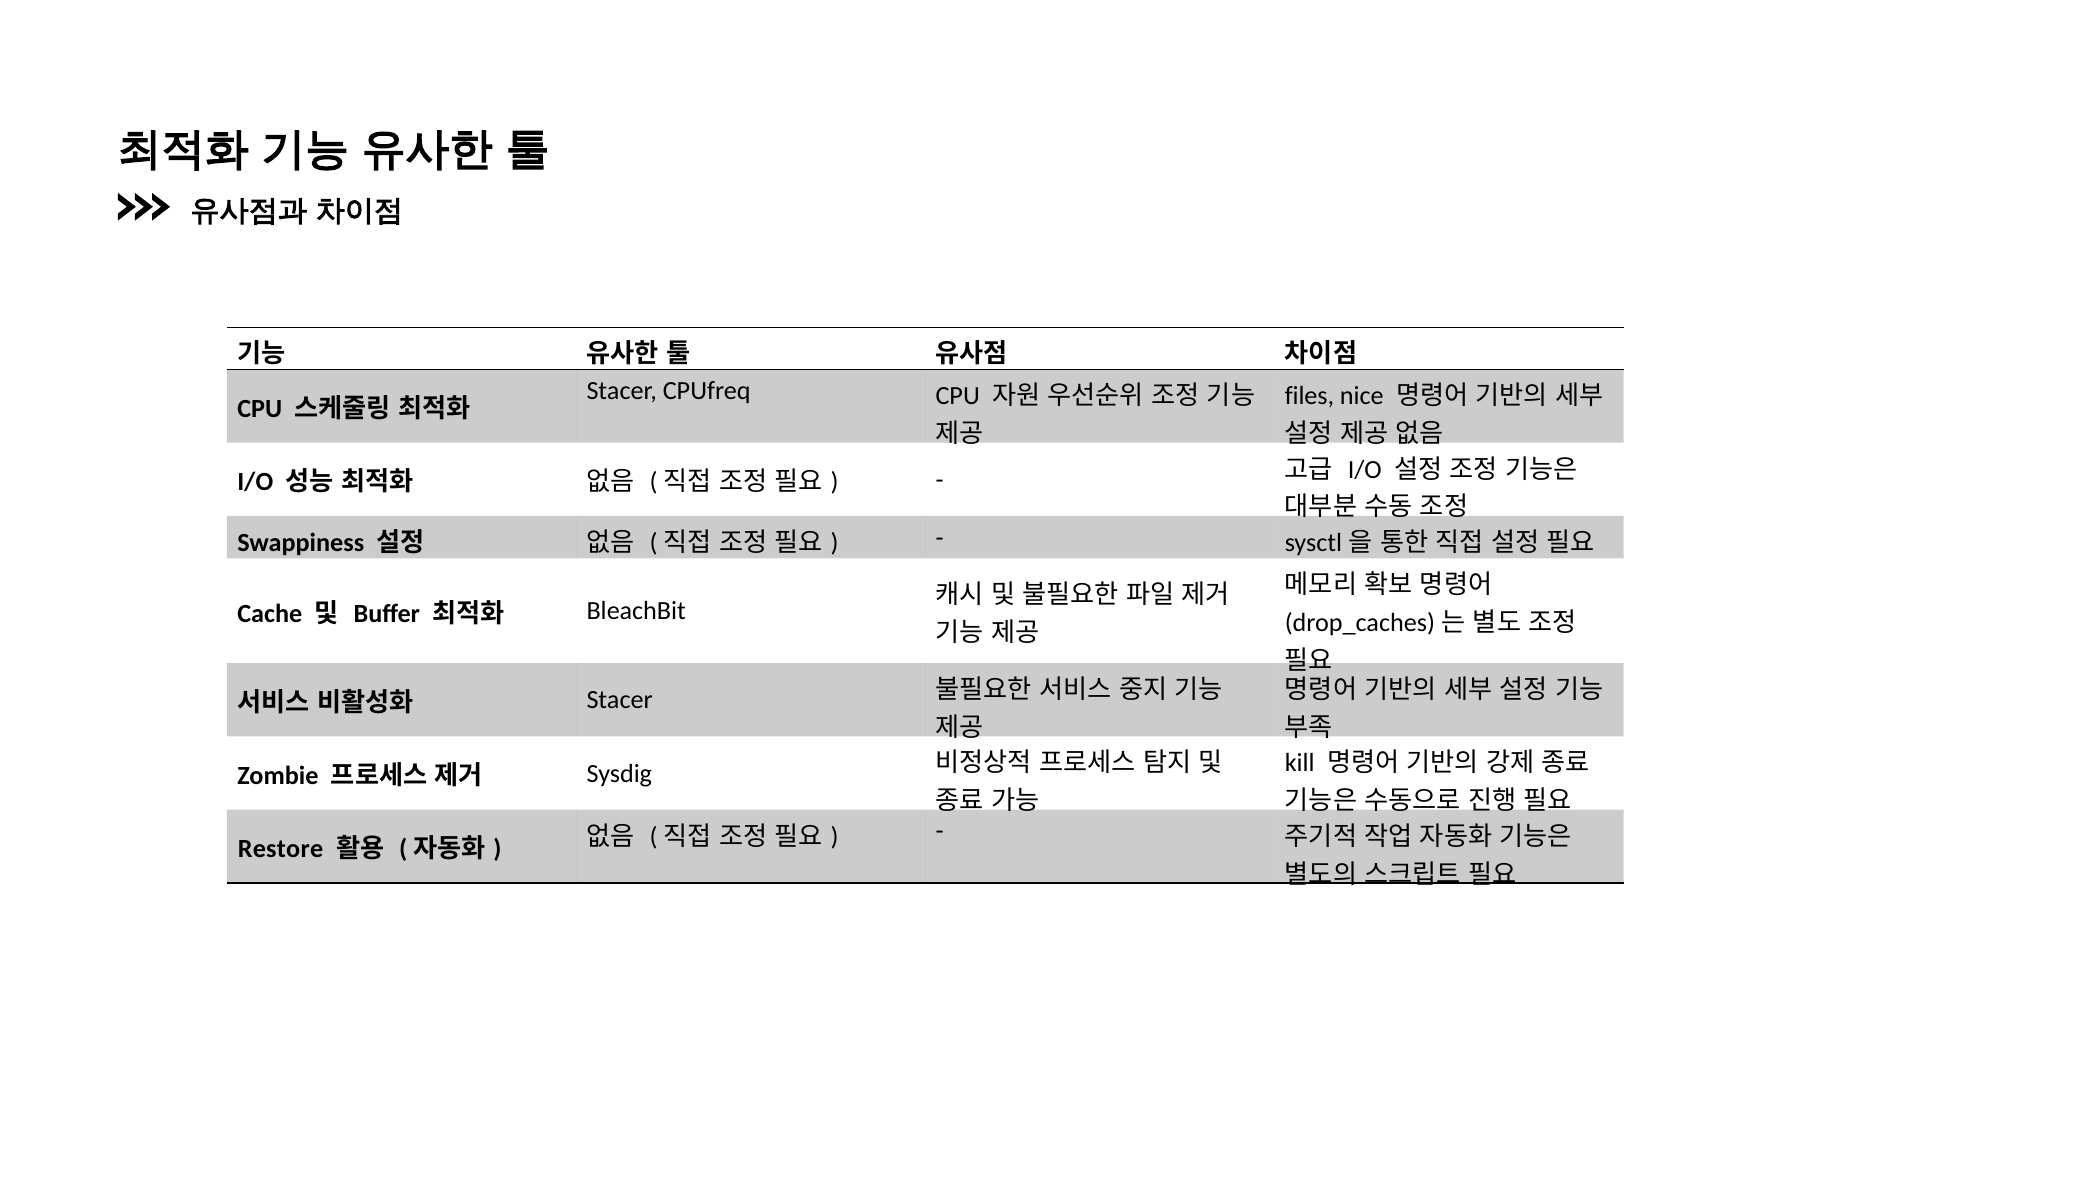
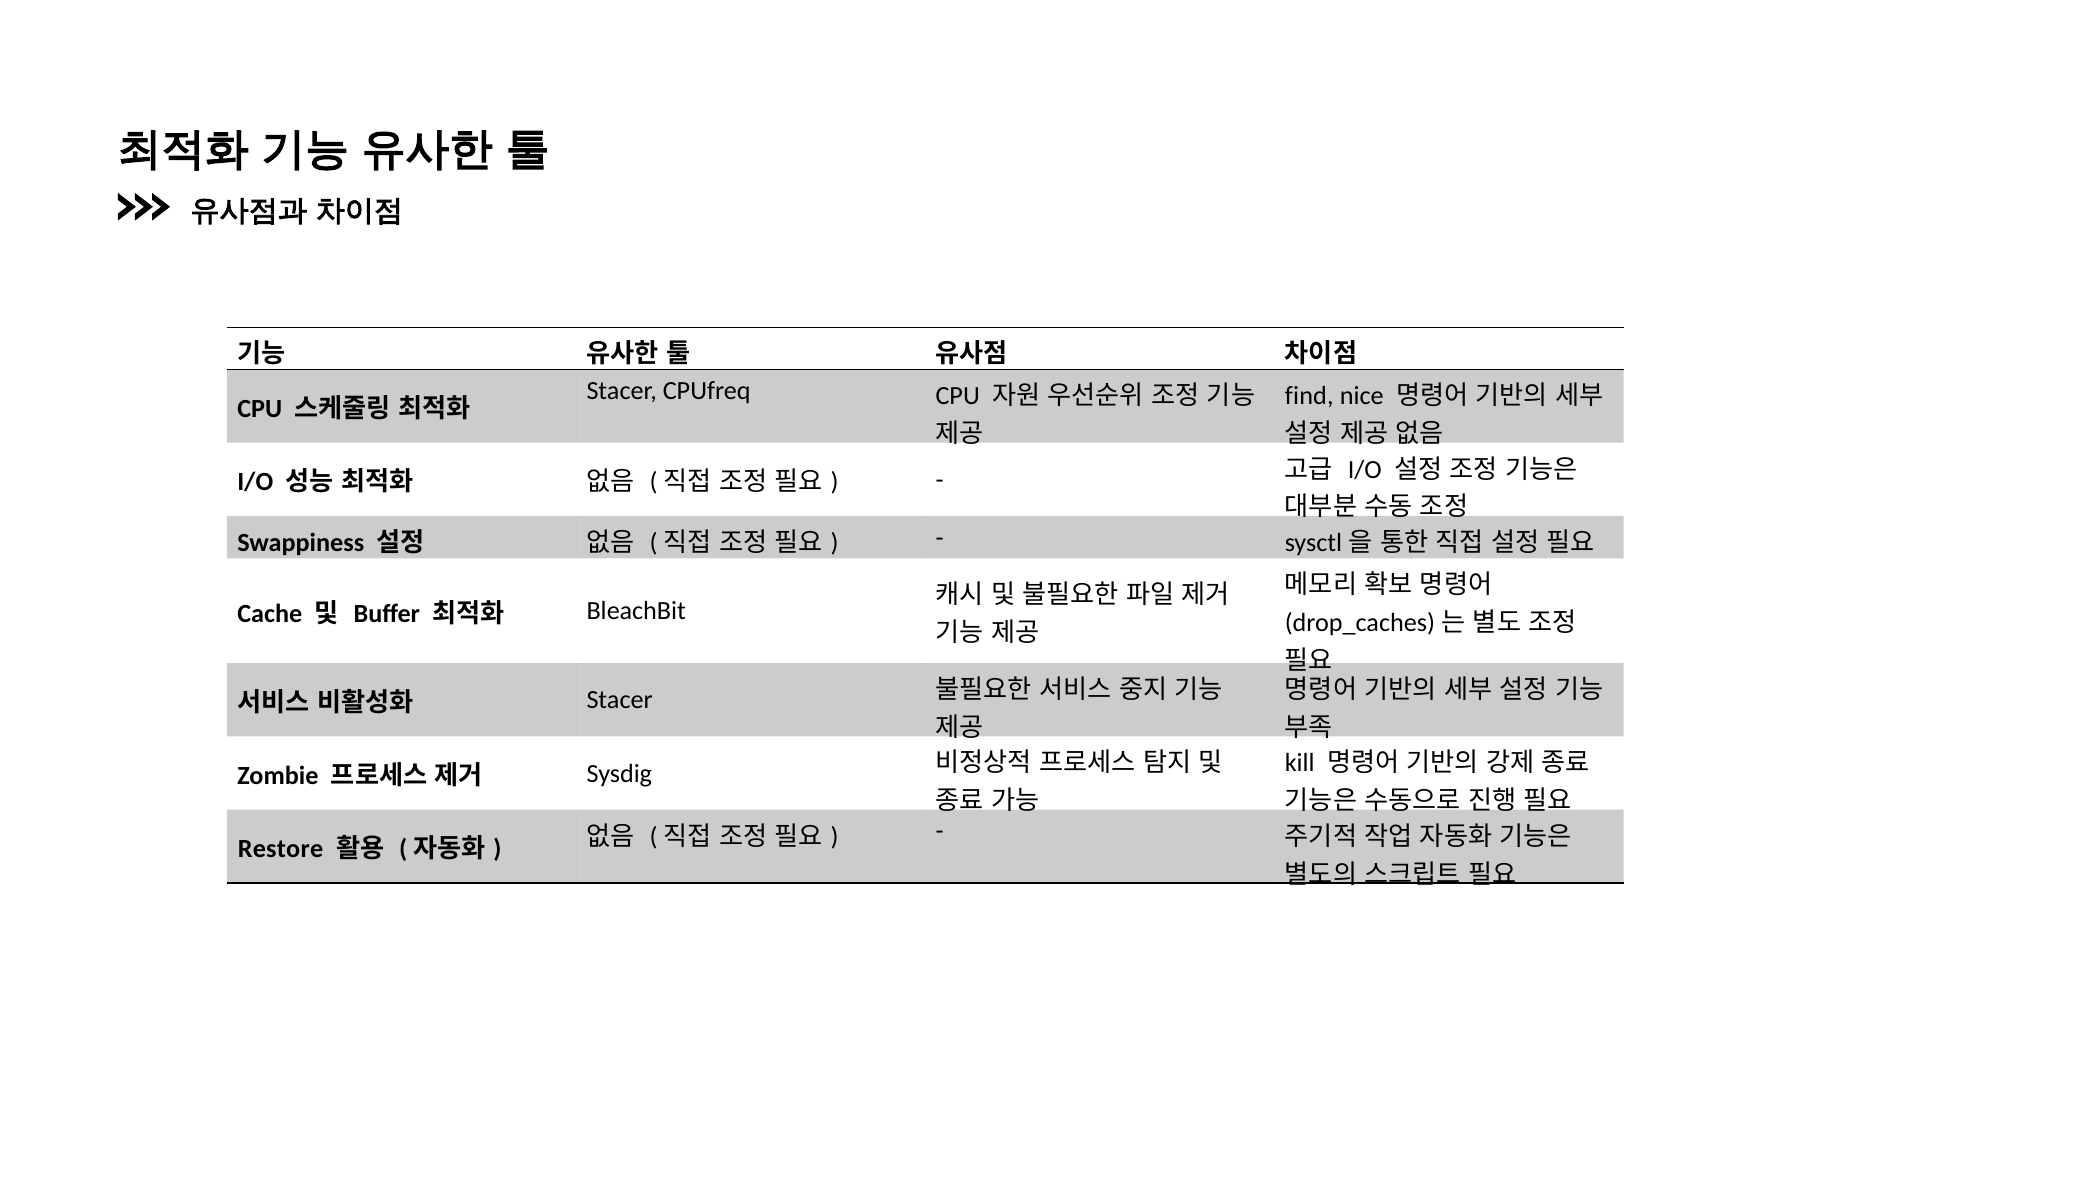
files: files -> find (1309, 396)
